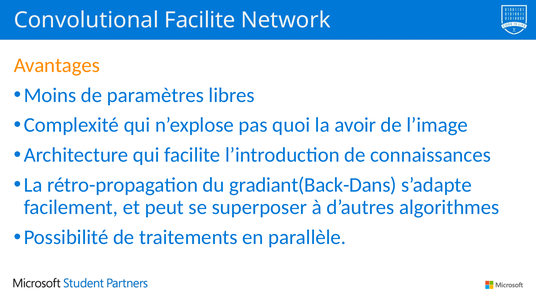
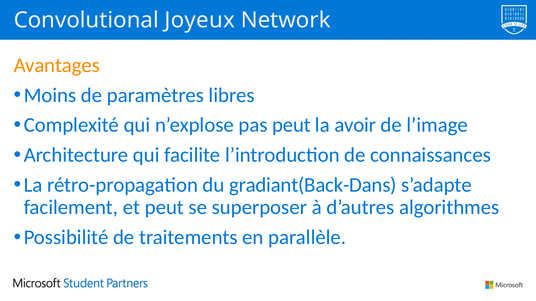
Convolutional Facilite: Facilite -> Joyeux (200, 20)
pas quoi: quoi -> peut (291, 125)
